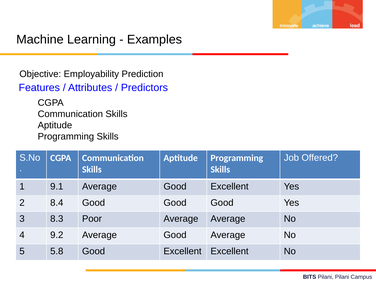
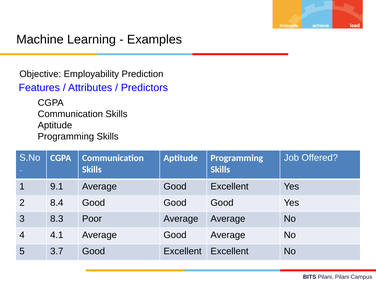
9.2: 9.2 -> 4.1 (57, 235)
5.8: 5.8 -> 3.7 (57, 251)
